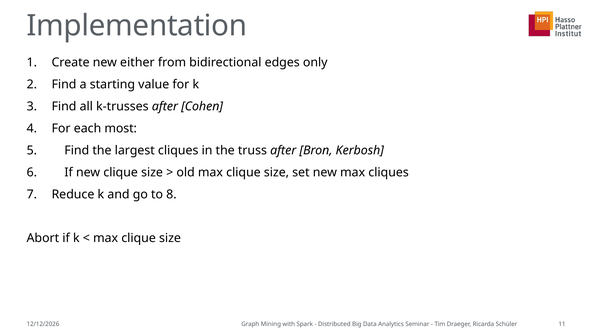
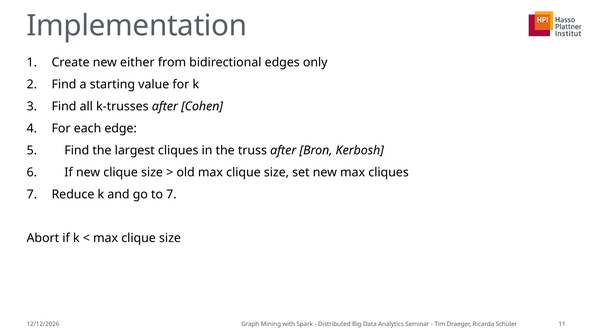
most: most -> edge (121, 128)
to 8: 8 -> 7 (171, 194)
